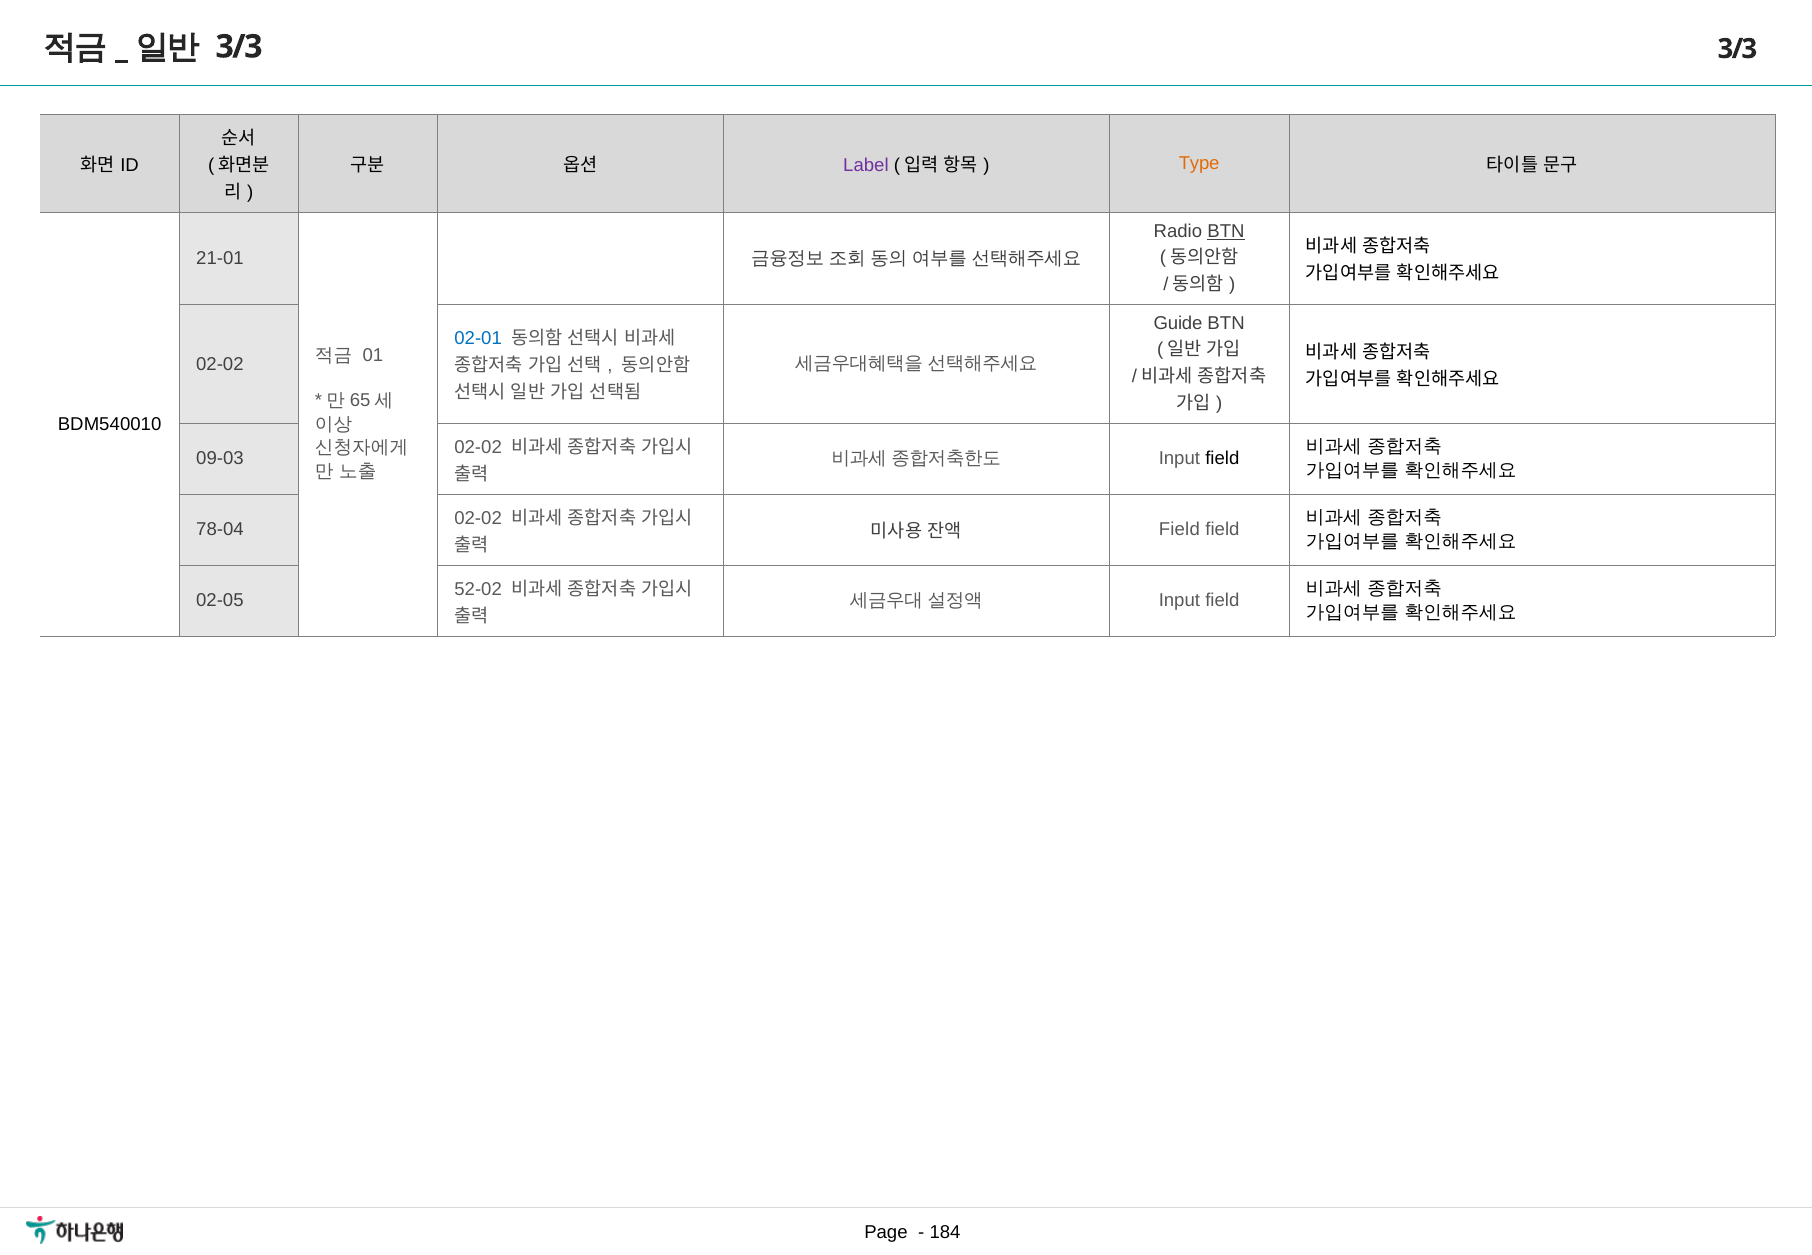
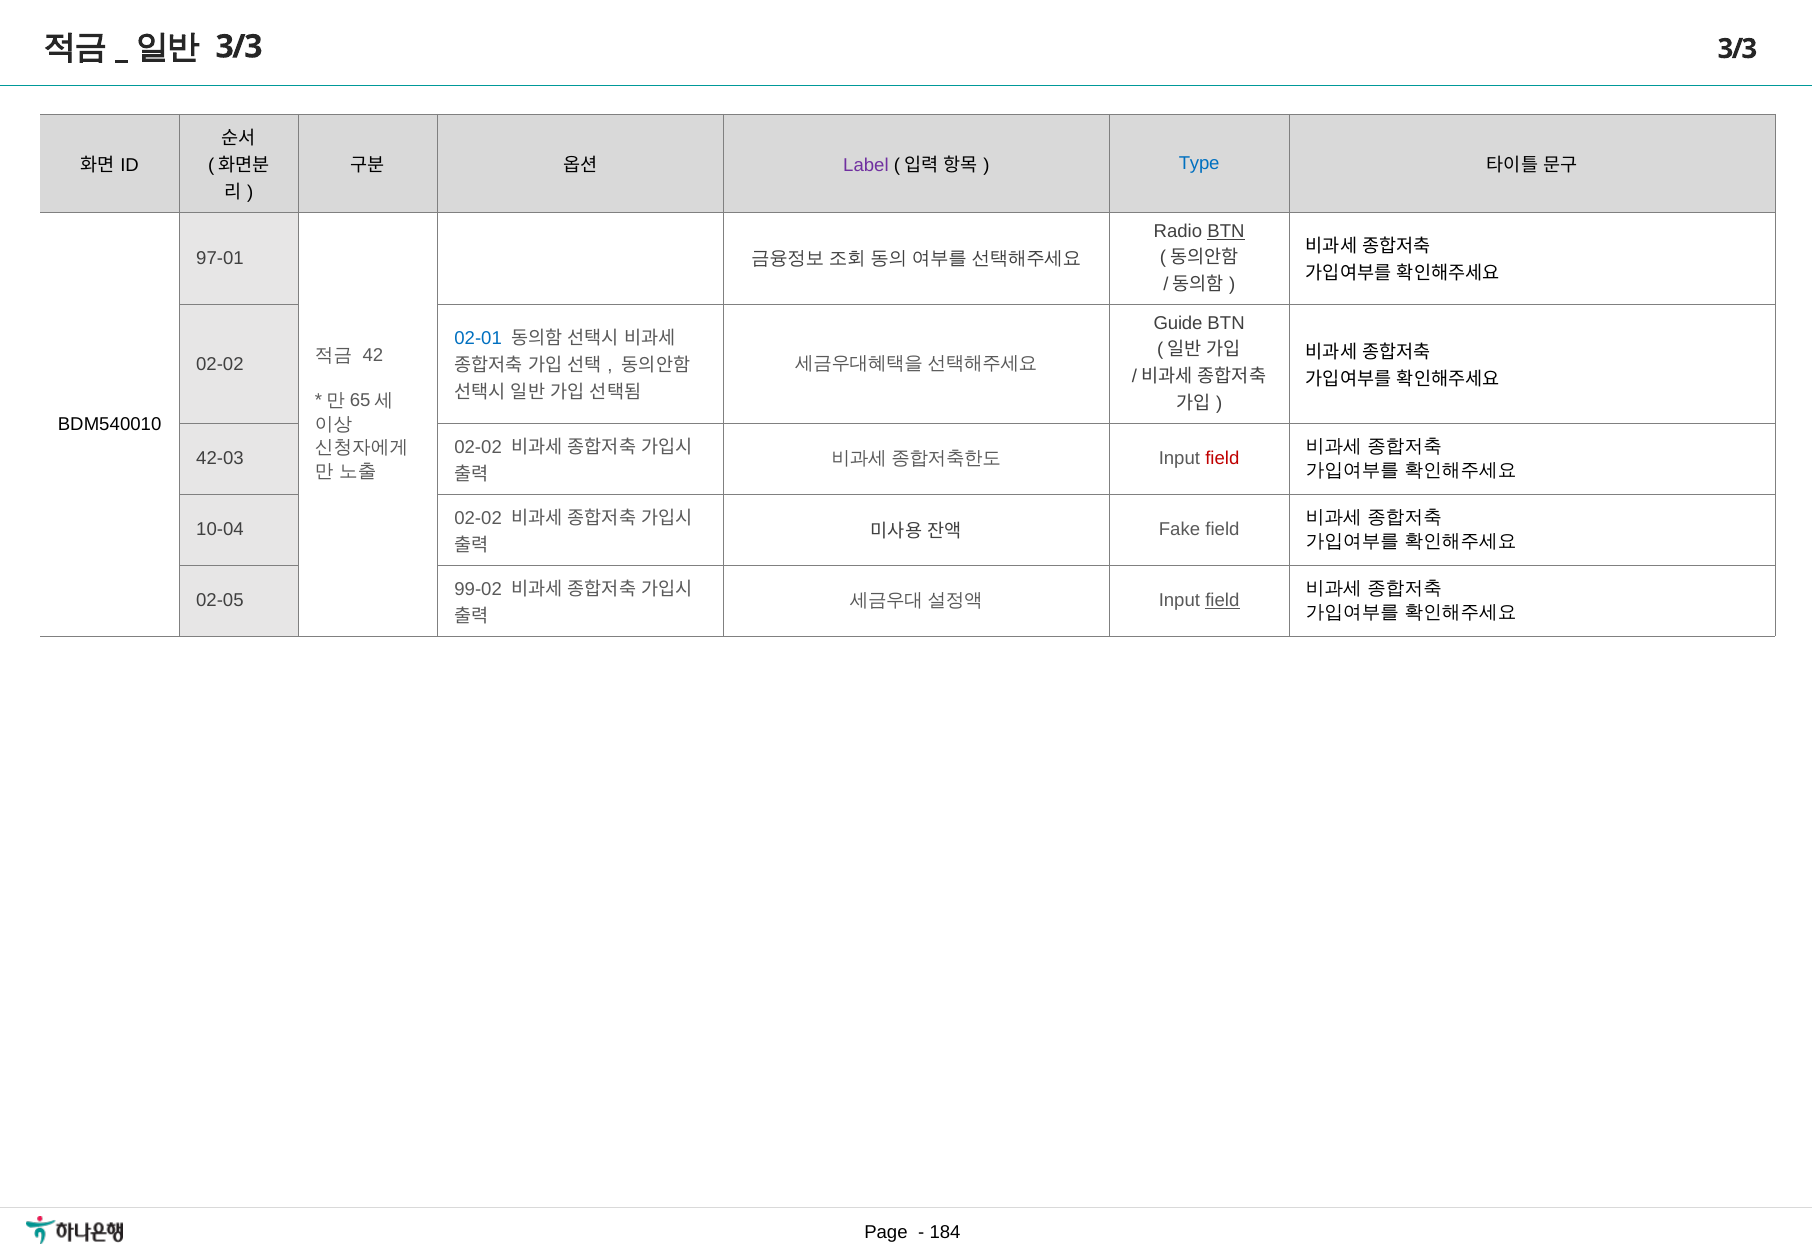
Type colour: orange -> blue (1199, 163)
21-01: 21-01 -> 97-01 (220, 258)
01: 01 -> 42 (373, 356)
09-03: 09-03 -> 42-03 (220, 459)
field colour: black -> red (1222, 459)
78-04: 78-04 -> 10-04 (220, 530)
Field: Field -> Fake (1179, 530)
52-02: 52-02 -> 99-02 (478, 589)
field underline: none -> present (1222, 600)
